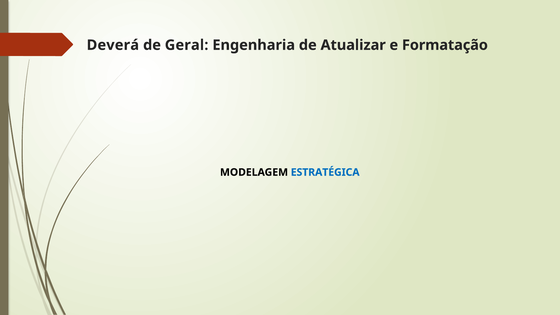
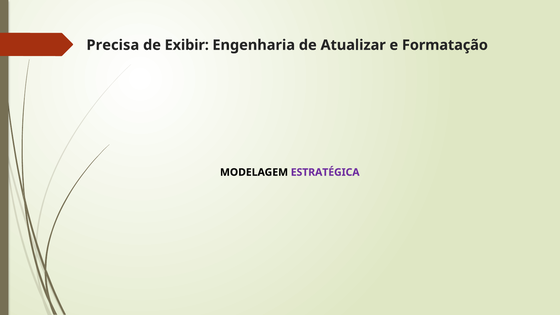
Deverá: Deverá -> Precisa (113, 45)
Geral: Geral -> Exibir (187, 45)
ESTRATÉGICA colour: blue -> purple (325, 172)
